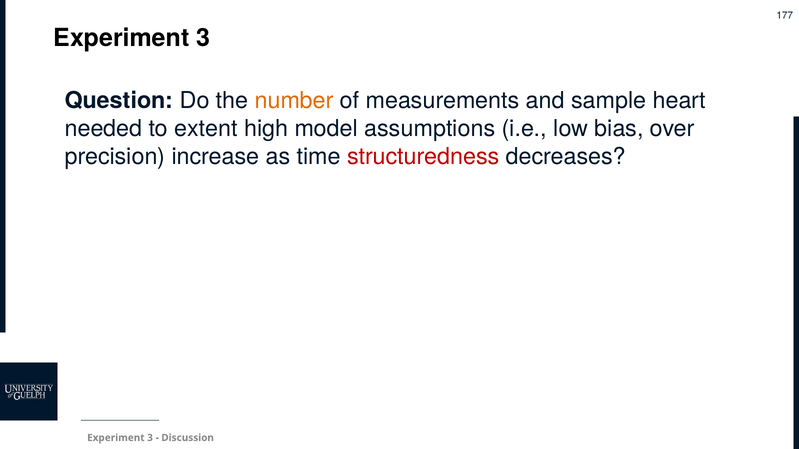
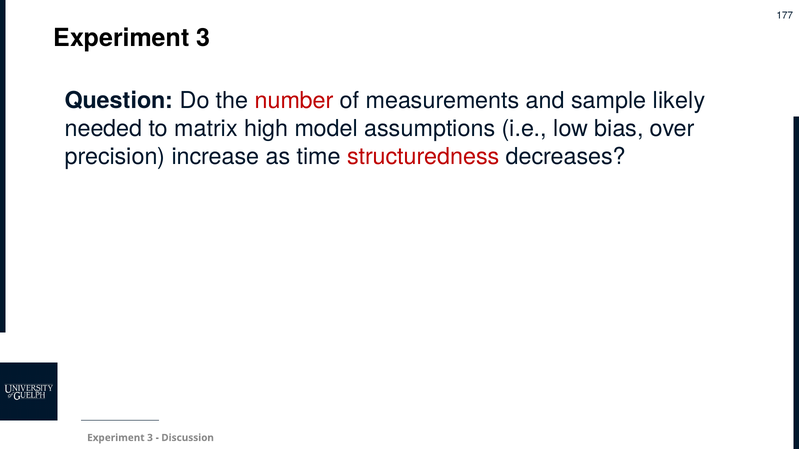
number colour: orange -> red (294, 101)
heart: heart -> likely (679, 101)
extent: extent -> matrix (206, 129)
